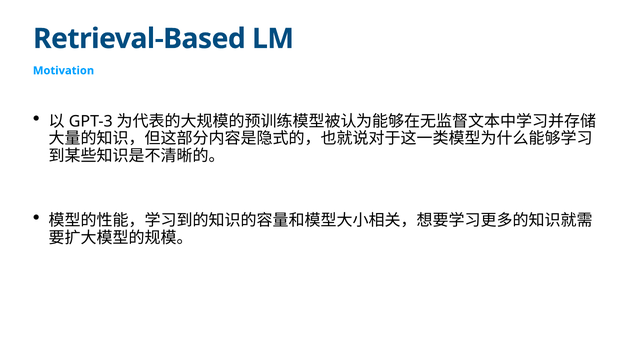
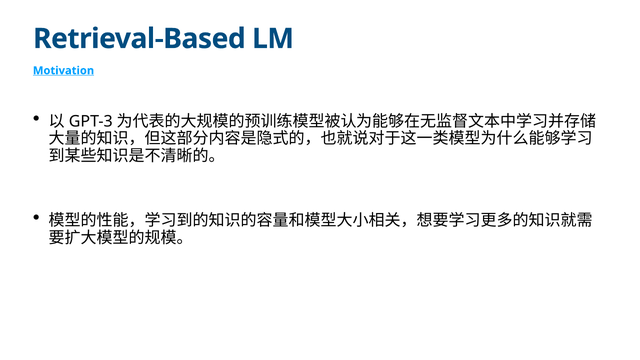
Motivation underline: none -> present (64, 71)
